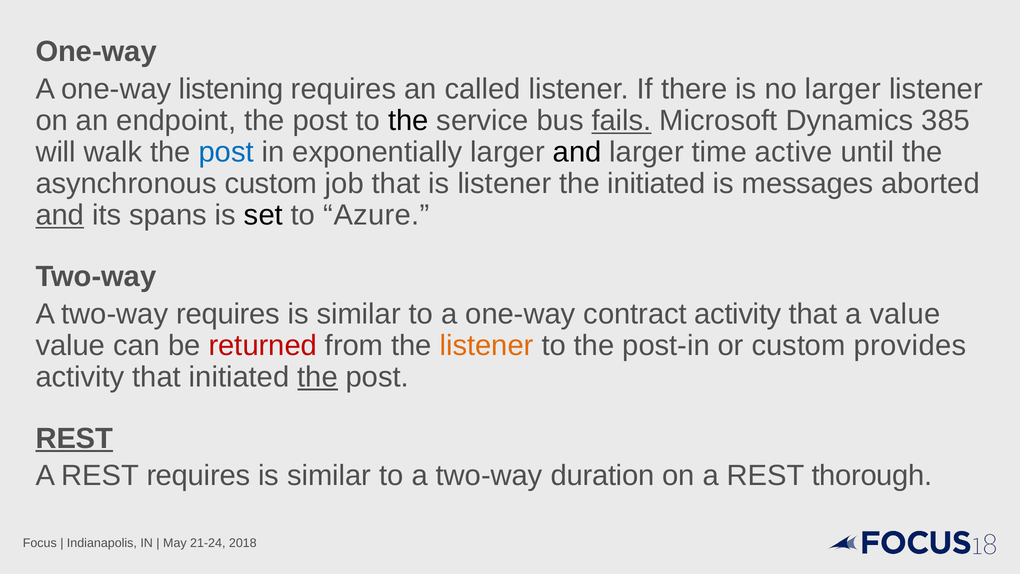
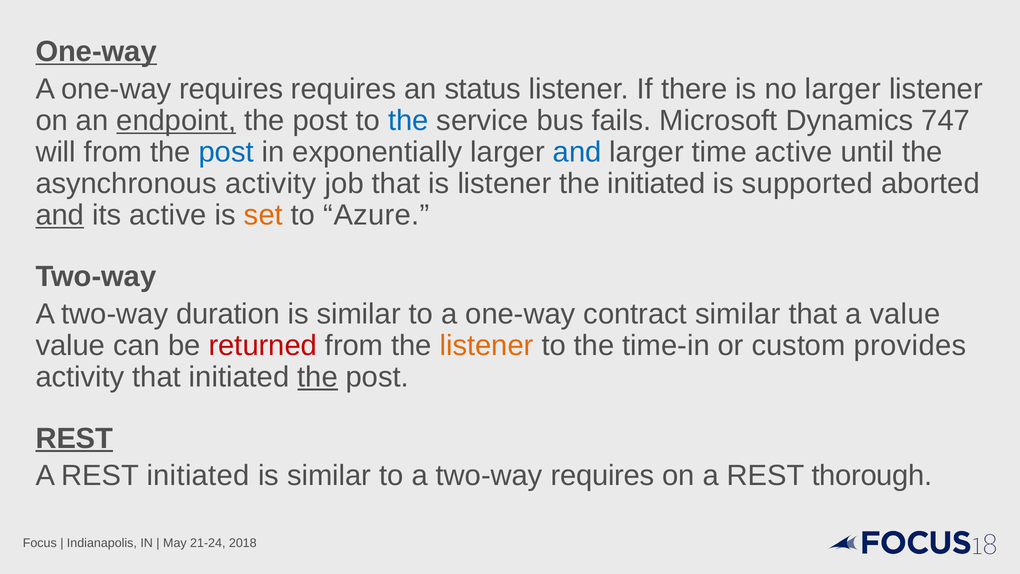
One-way underline: none -> present (96, 52)
one-way listening: listening -> requires (231, 89)
called: called -> status (483, 89)
endpoint underline: none -> present (176, 121)
the colour: black -> blue (408, 121)
fails underline: present -> none (622, 121)
385: 385 -> 747 (946, 121)
will walk: walk -> from (113, 152)
and colour: black -> blue (577, 152)
asynchronous custom: custom -> activity (271, 184)
messages: messages -> supported (807, 184)
its spans: spans -> active (168, 215)
set colour: black -> orange (263, 215)
two-way requires: requires -> duration (228, 314)
contract activity: activity -> similar (738, 314)
post-in: post-in -> time-in (666, 345)
REST requires: requires -> initiated (198, 475)
two-way duration: duration -> requires (602, 475)
